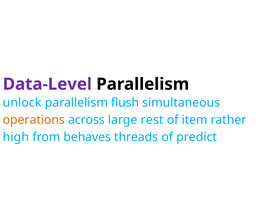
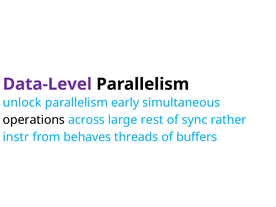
flush: flush -> early (125, 103)
operations colour: orange -> black (34, 120)
item: item -> sync (195, 120)
high: high -> instr (16, 137)
predict: predict -> buffers (197, 137)
